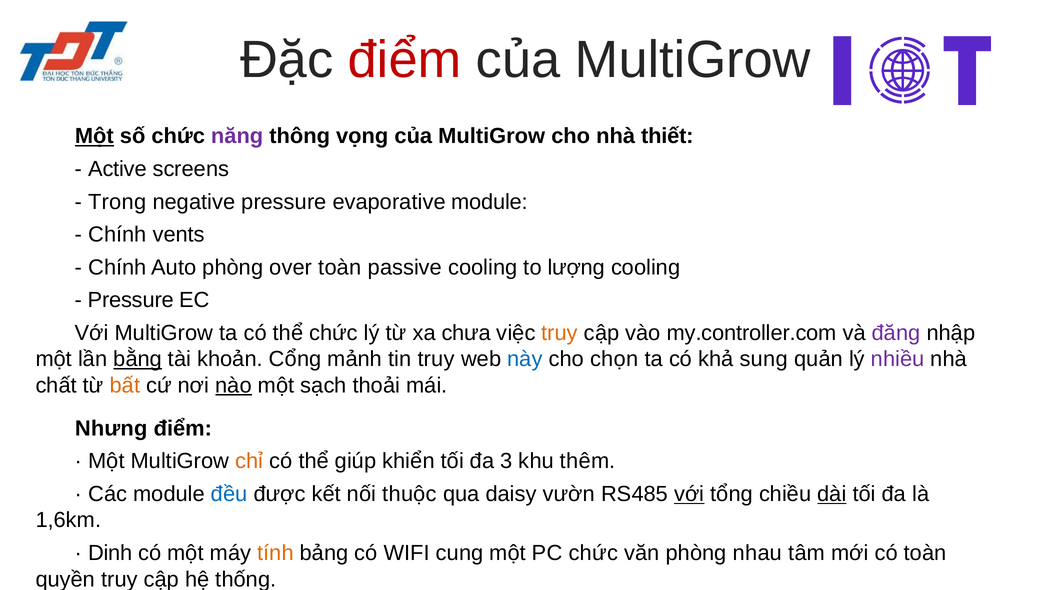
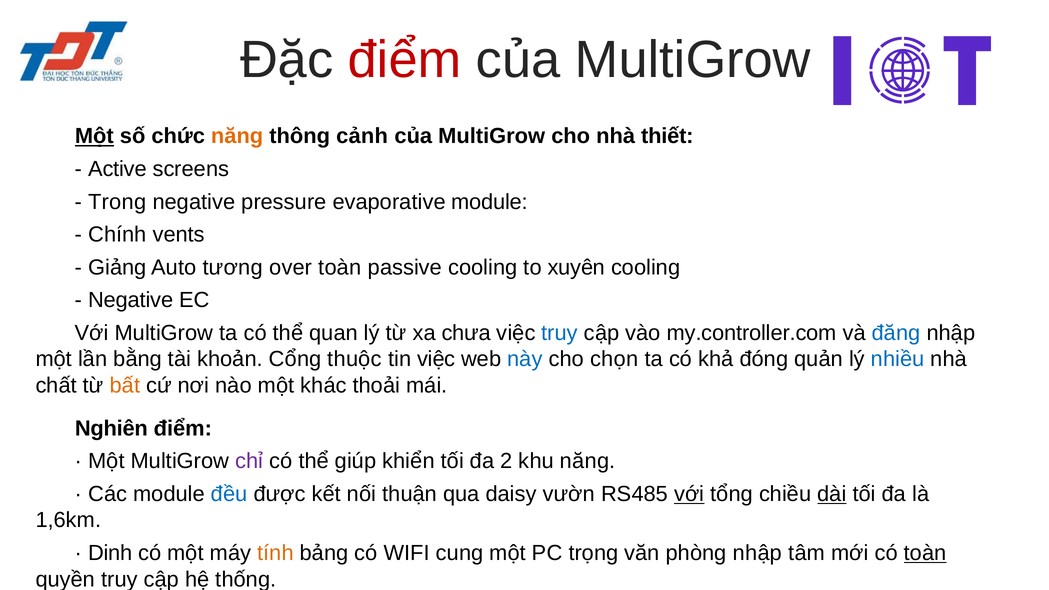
năng colour: purple -> orange (237, 136)
vọng: vọng -> cảnh (362, 136)
Chính: Chính -> Giảng (117, 267)
Auto phòng: phòng -> tương (233, 267)
lượng: lượng -> xuyên (576, 267)
Pressure: Pressure -> Negative (131, 300)
thể chức: chức -> quan (334, 333)
truy colour: orange -> blue (560, 333)
đăng colour: purple -> blue (896, 333)
bằng underline: present -> none (138, 359)
mảnh: mảnh -> thuộc (355, 359)
tin truy: truy -> việc (436, 359)
sung: sung -> đóng (764, 359)
nhiều colour: purple -> blue (898, 359)
nào underline: present -> none (234, 386)
sạch: sạch -> khác (324, 386)
Nhưng: Nhưng -> Nghiên (111, 428)
chỉ colour: orange -> purple (249, 461)
3: 3 -> 2 (506, 461)
khu thêm: thêm -> năng (588, 461)
thuộc: thuộc -> thuận (410, 494)
PC chức: chức -> trọng (593, 553)
phòng nhau: nhau -> nhập (757, 553)
toàn underline: none -> present (925, 553)
